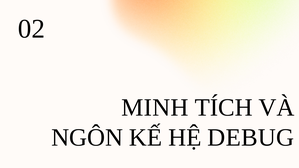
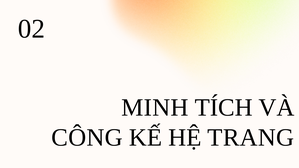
NGÔN: NGÔN -> CÔNG (87, 138)
DEBUG: DEBUG -> TRANG (251, 138)
